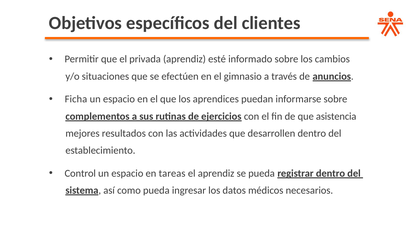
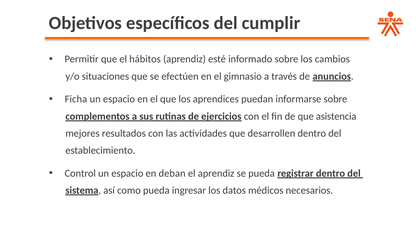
clientes: clientes -> cumplir (271, 23)
privada: privada -> hábitos (145, 59)
tareas: tareas -> deban (172, 173)
